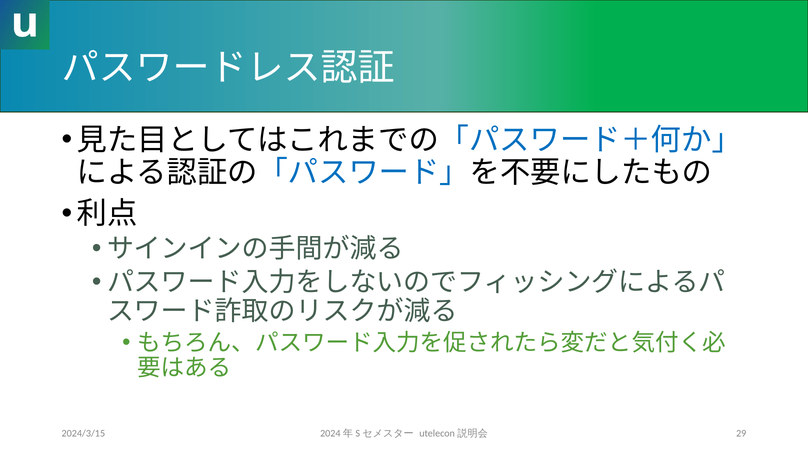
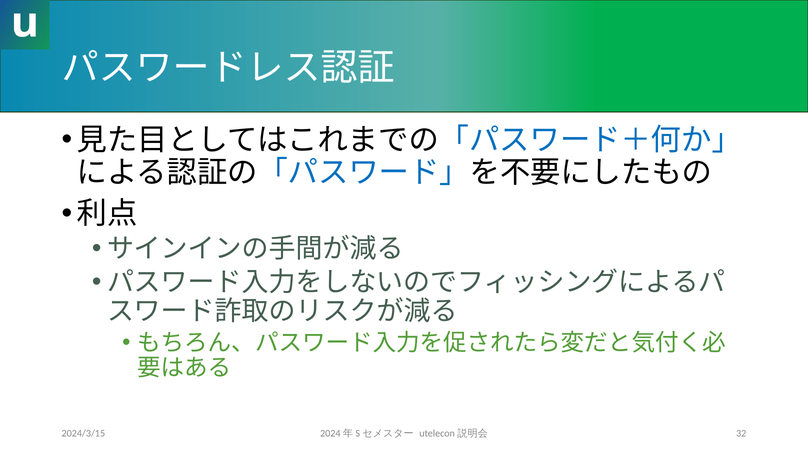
29: 29 -> 32 (741, 434)
